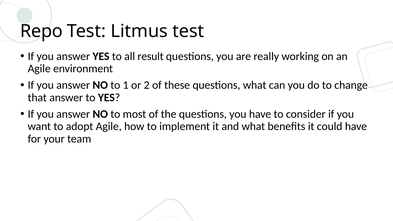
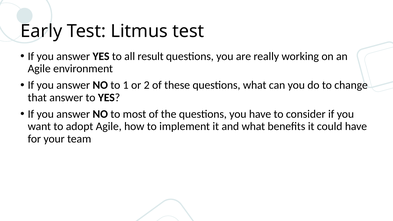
Repo: Repo -> Early (41, 31)
